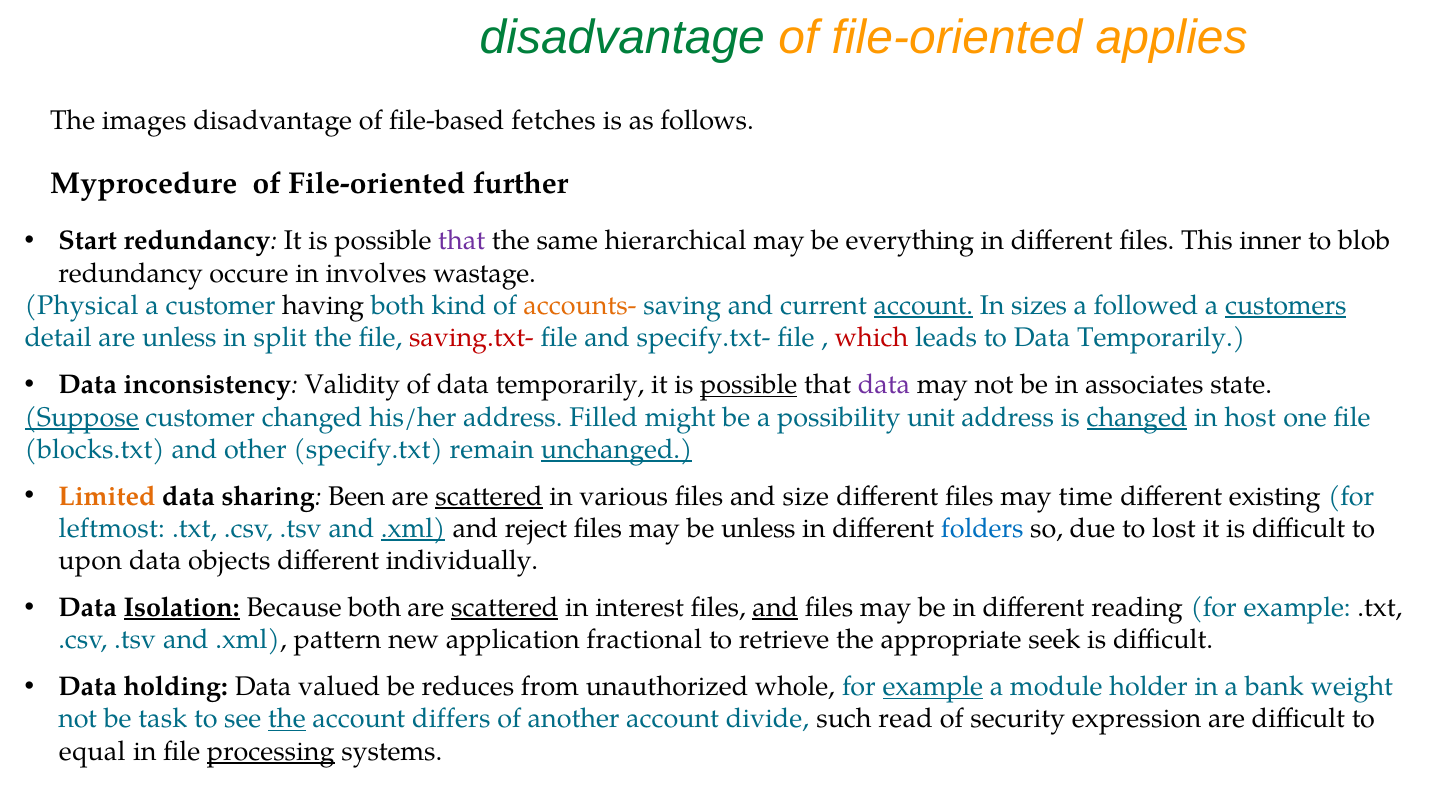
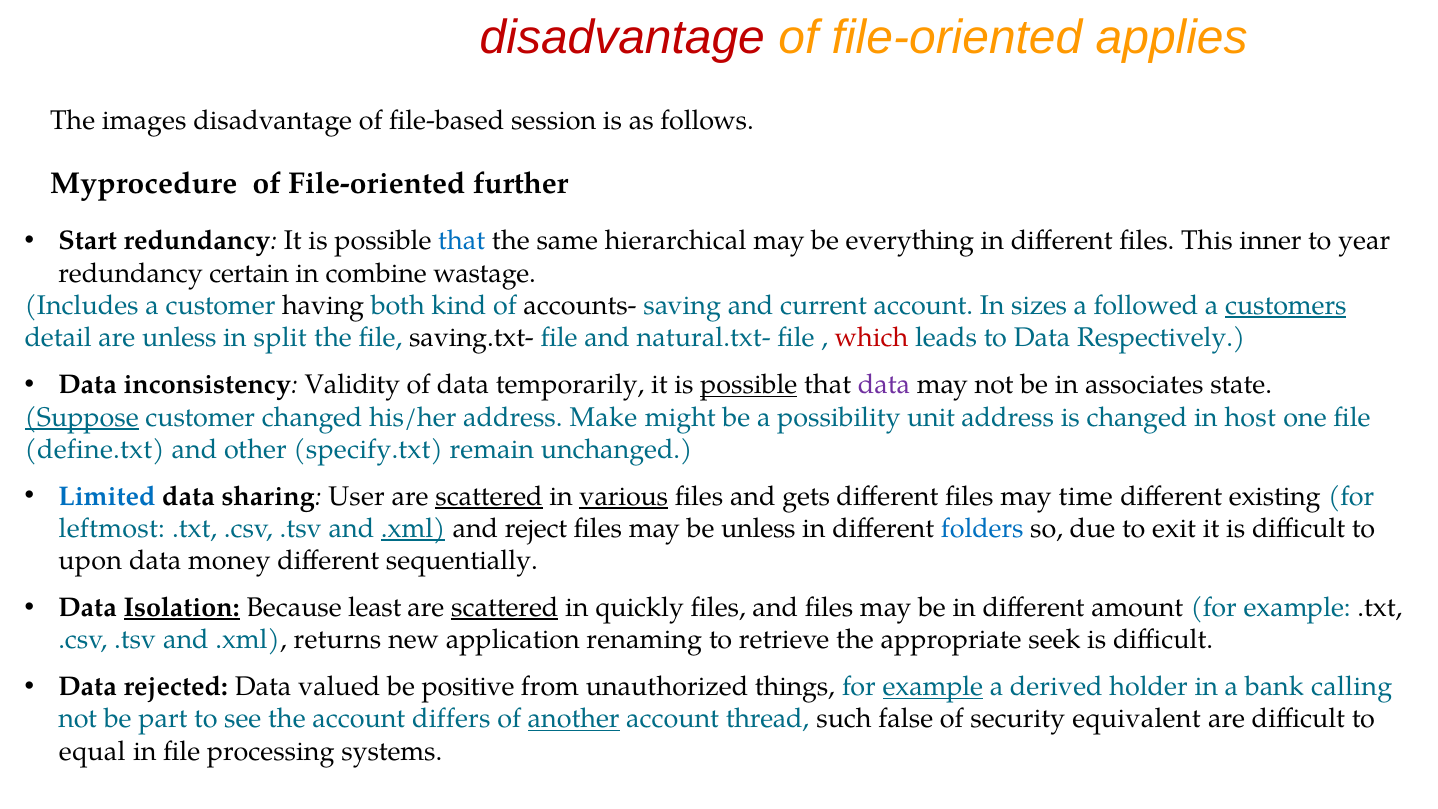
disadvantage colour: green -> red (622, 37)
fetches: fetches -> session (554, 121)
that colour: purple -> blue (462, 241)
blob: blob -> year (1364, 241)
occure: occure -> certain (249, 273)
involves: involves -> combine (376, 273)
Physical: Physical -> Includes (82, 306)
accounts- colour: orange -> black (580, 306)
account underline: present -> none (923, 306)
saving.txt- colour: red -> black (472, 338)
specify.txt-: specify.txt- -> natural.txt- (704, 338)
to Data Temporarily: Temporarily -> Respectively (1161, 338)
Filled: Filled -> Make (604, 417)
changed underline: present -> none (1137, 417)
blocks.txt: blocks.txt -> define.txt (95, 449)
unchanged underline: present -> none (617, 449)
Limited colour: orange -> blue (107, 496)
Been: Been -> User (357, 496)
various underline: none -> present (624, 496)
size: size -> gets (806, 496)
lost: lost -> exit (1174, 528)
objects: objects -> money (229, 561)
individually: individually -> sequentially (462, 561)
Because both: both -> least (375, 608)
interest: interest -> quickly (640, 608)
and underline: present -> none (775, 608)
reading: reading -> amount (1137, 608)
pattern: pattern -> returns (337, 640)
fractional: fractional -> renaming (644, 640)
holding: holding -> rejected (176, 687)
reduces: reduces -> positive (468, 687)
whole: whole -> things (795, 687)
module: module -> derived (1056, 687)
weight: weight -> calling (1352, 687)
task: task -> part (163, 719)
the underline: present -> none (287, 719)
another underline: none -> present (574, 719)
divide: divide -> thread (768, 719)
read: read -> false (906, 719)
expression: expression -> equivalent (1136, 719)
processing underline: present -> none (271, 751)
